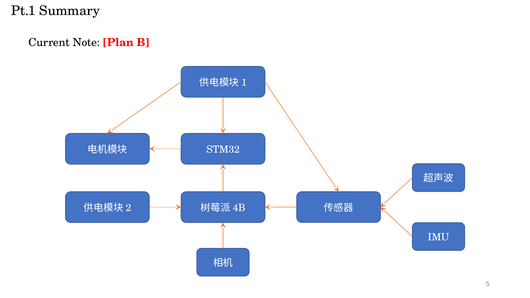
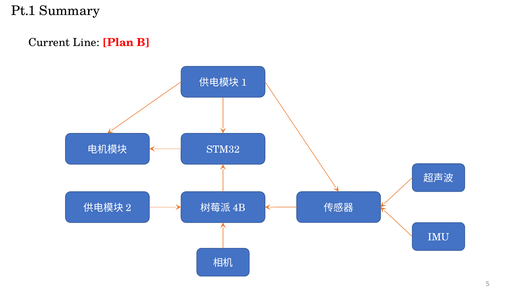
Note: Note -> Line (86, 42)
